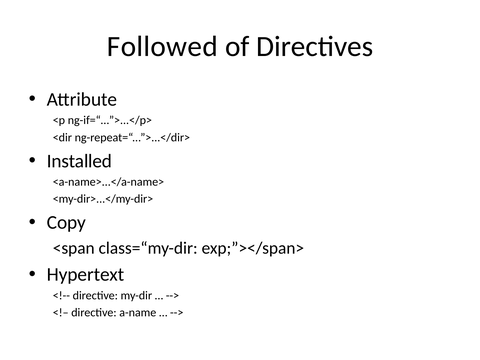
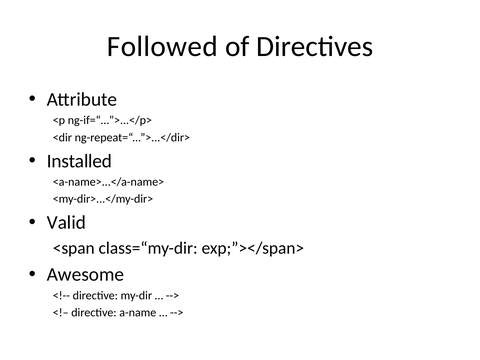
Copy: Copy -> Valid (66, 223)
Hypertext: Hypertext -> Awesome (86, 275)
